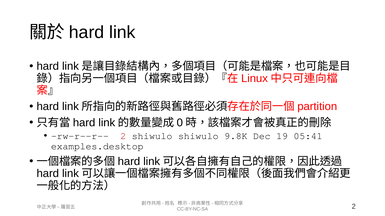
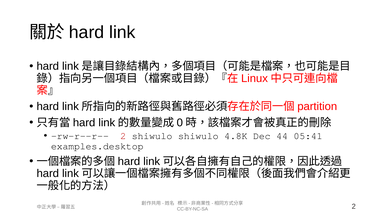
9.8K: 9.8K -> 4.8K (236, 136)
19: 19 -> 44 (282, 136)
